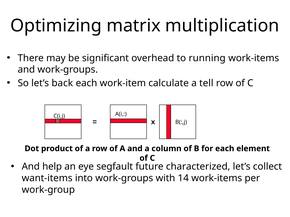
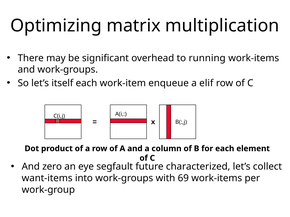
back: back -> itself (62, 83)
calculate: calculate -> enqueue (169, 83)
tell: tell -> elif (206, 83)
help: help -> zero (52, 167)
14: 14 -> 69 (183, 179)
